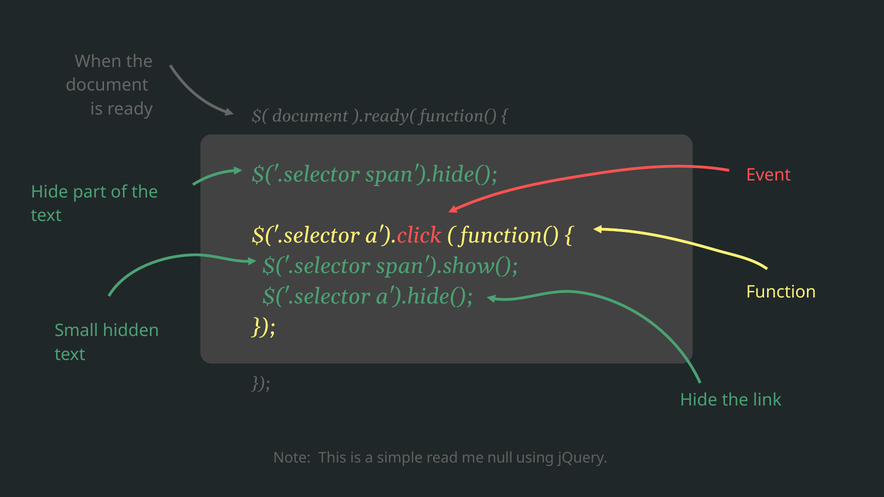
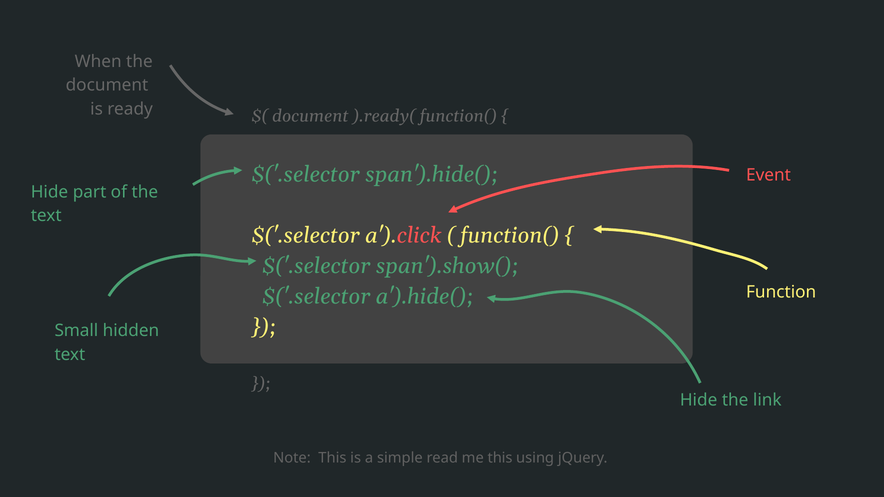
me null: null -> this (500, 458)
